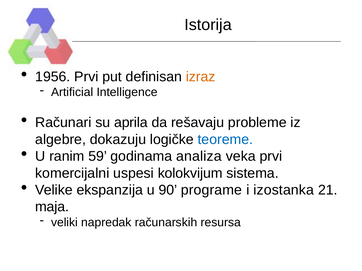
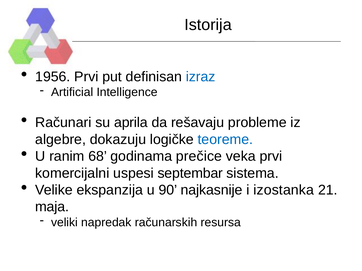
izraz colour: orange -> blue (201, 77)
59: 59 -> 68 (98, 157)
analiza: analiza -> prečice (199, 157)
kolokvijum: kolokvijum -> septembar (190, 173)
programe: programe -> najkasnije (212, 190)
